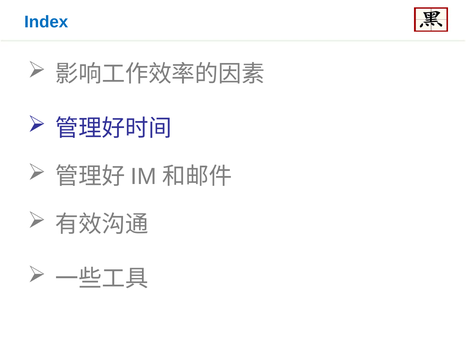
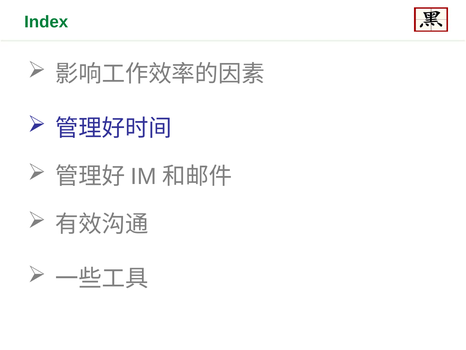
Index colour: blue -> green (46, 22)
